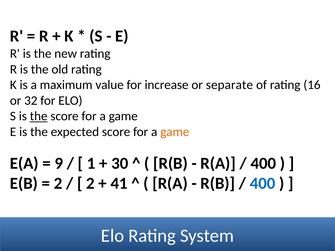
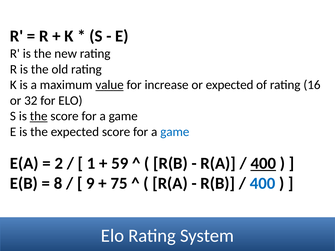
value underline: none -> present (110, 85)
or separate: separate -> expected (230, 85)
game colour: orange -> blue (175, 132)
9: 9 -> 2 (59, 163)
30: 30 -> 59 (120, 163)
400 underline: none -> present (263, 163)
2: 2 -> 8 (58, 184)
2: 2 -> 9 (90, 184)
41: 41 -> 75 (119, 184)
